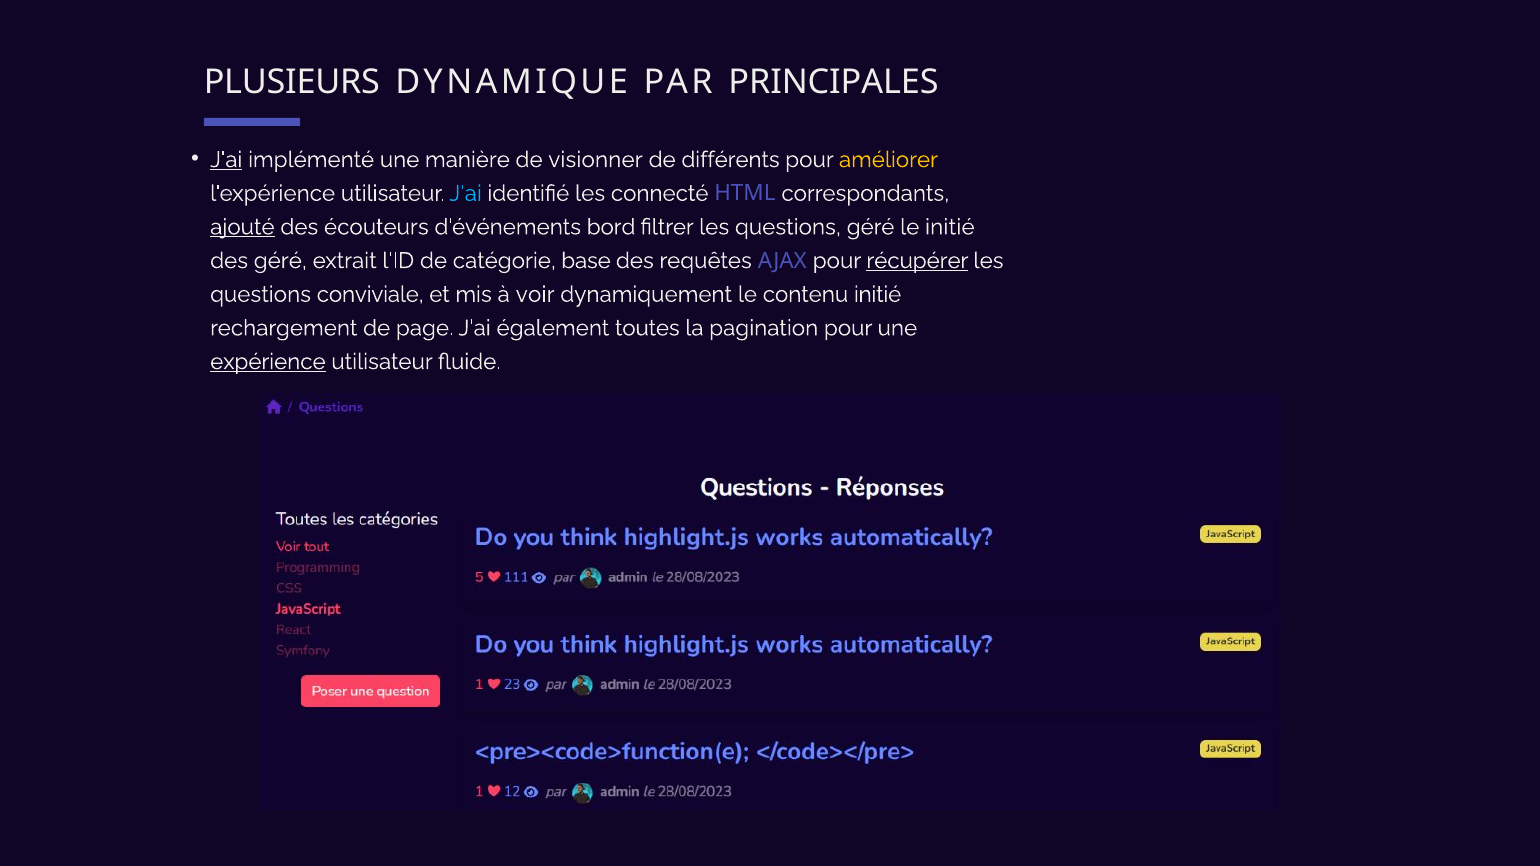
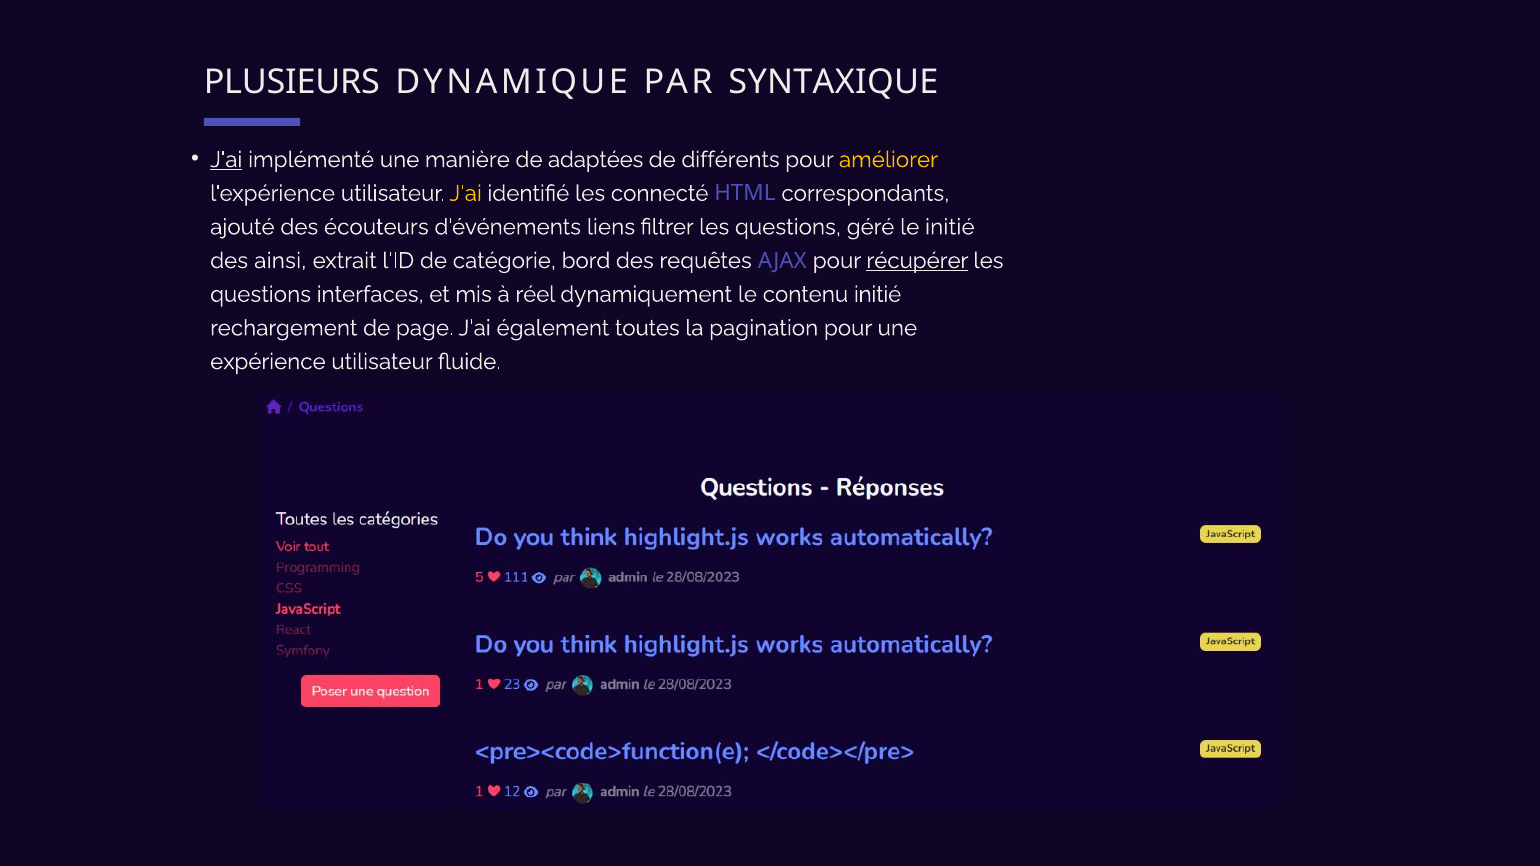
PRINCIPALES: PRINCIPALES -> SYNTAXIQUE (833, 83)
visionner: visionner -> adaptées (596, 160)
J'ai colour: light blue -> yellow (466, 193)
ajouté underline: present -> none (242, 227)
bord: bord -> liens (611, 227)
des géré: géré -> ainsi (280, 261)
base: base -> bord (586, 261)
conviviale: conviviale -> interfaces (370, 294)
voir: voir -> réel (535, 294)
expérience underline: present -> none (268, 362)
